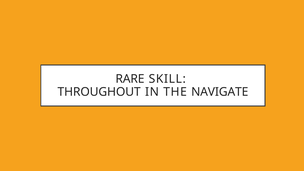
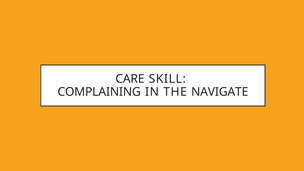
RARE: RARE -> CARE (130, 79)
THROUGHOUT: THROUGHOUT -> COMPLAINING (99, 92)
